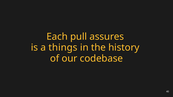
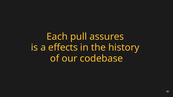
things: things -> effects (63, 48)
